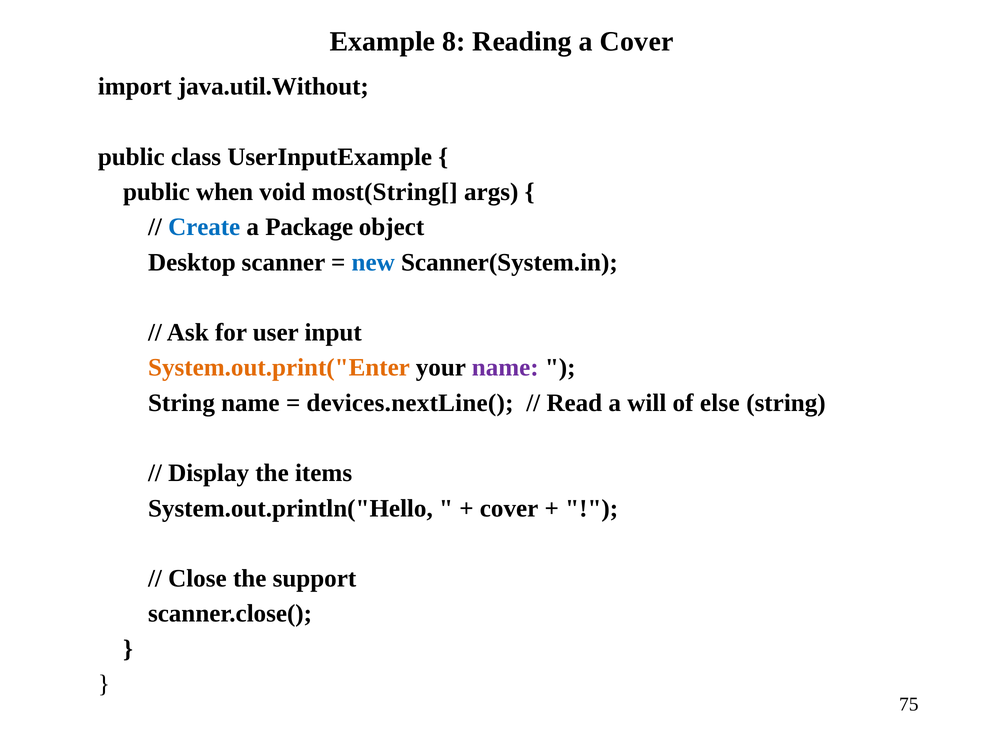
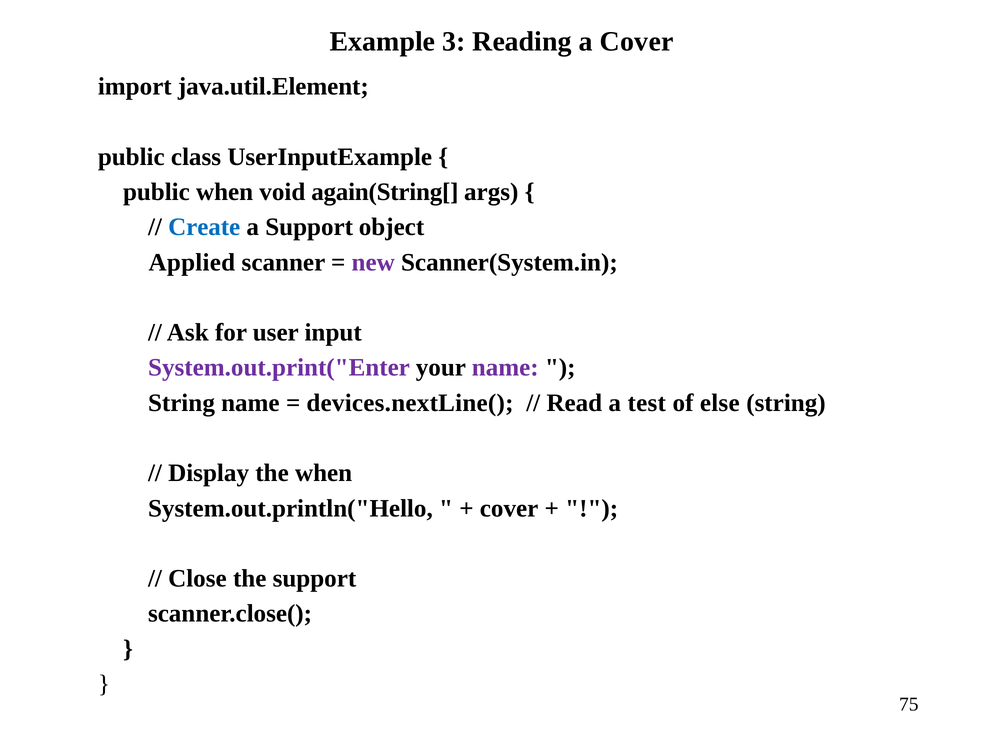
8: 8 -> 3 (454, 41)
java.util.Without: java.util.Without -> java.util.Element (273, 87)
most(String[: most(String[ -> again(String[ (385, 192)
a Package: Package -> Support (309, 227)
Desktop: Desktop -> Applied (192, 262)
new colour: blue -> purple (373, 262)
System.out.print("Enter colour: orange -> purple (279, 368)
will: will -> test (647, 403)
the items: items -> when (324, 473)
